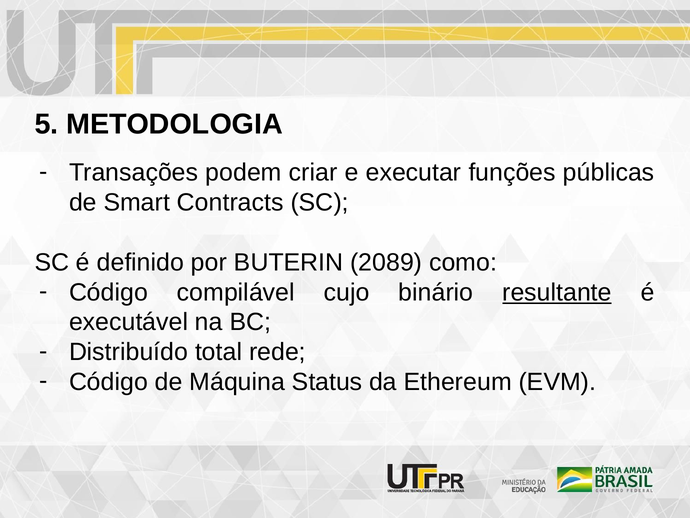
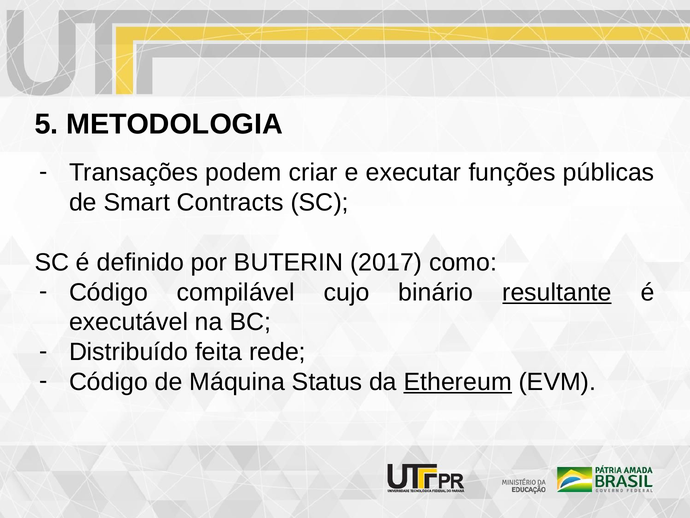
2089: 2089 -> 2017 (386, 262)
total: total -> feita (219, 352)
Ethereum underline: none -> present (458, 382)
